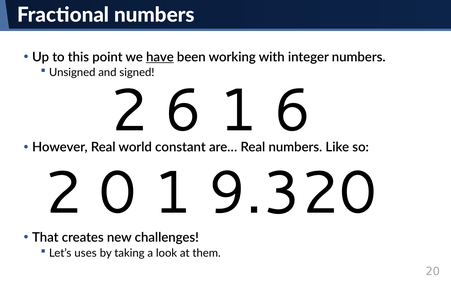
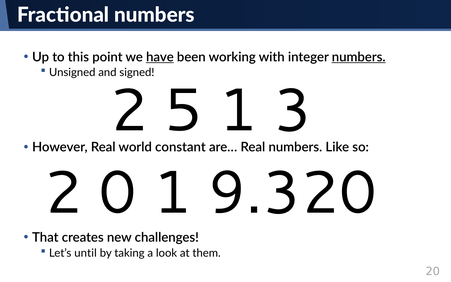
numbers underline: none -> present (359, 57)
6: 6 -> 5 (183, 111)
1 6: 6 -> 3 (292, 111)
uses: uses -> until (86, 253)
